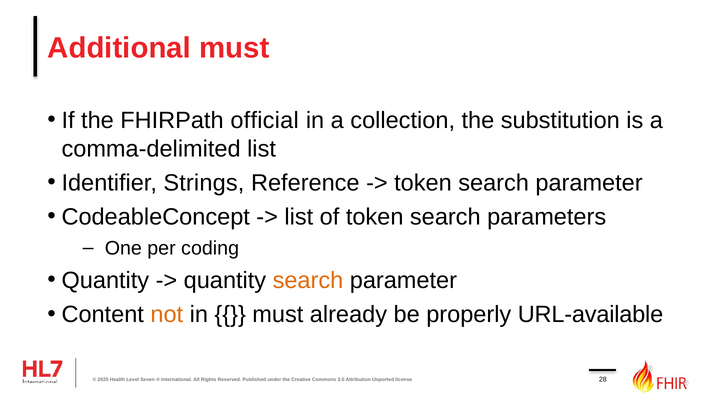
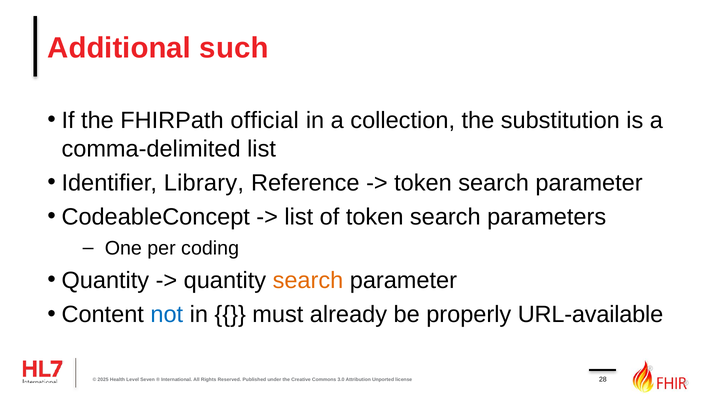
Additional must: must -> such (234, 48)
Strings: Strings -> Library (204, 183)
not colour: orange -> blue (167, 315)
